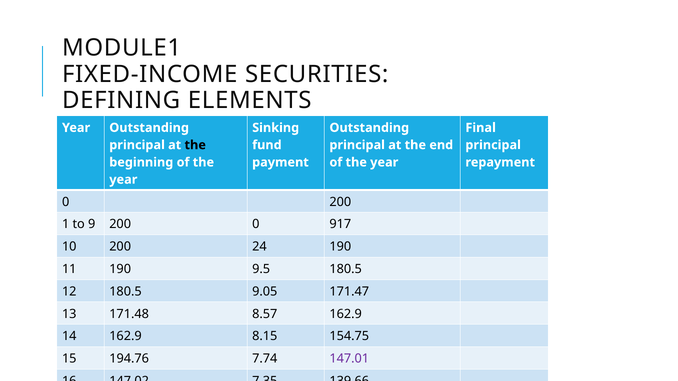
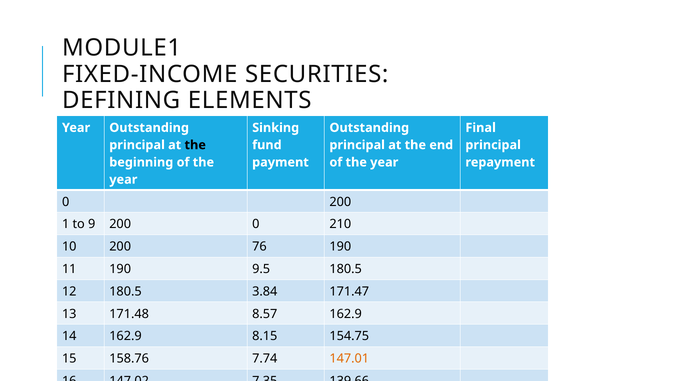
917: 917 -> 210 (340, 225)
24: 24 -> 76 (259, 247)
9.05: 9.05 -> 3.84 (265, 292)
194.76: 194.76 -> 158.76 (129, 359)
147.01 colour: purple -> orange (349, 359)
